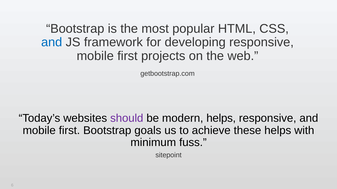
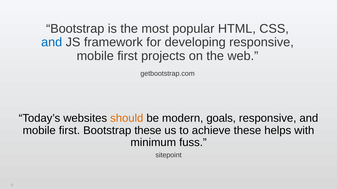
should colour: purple -> orange (127, 119)
modern helps: helps -> goals (221, 119)
Bootstrap goals: goals -> these (148, 131)
